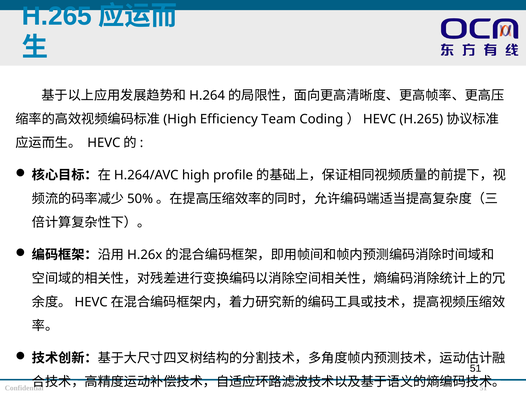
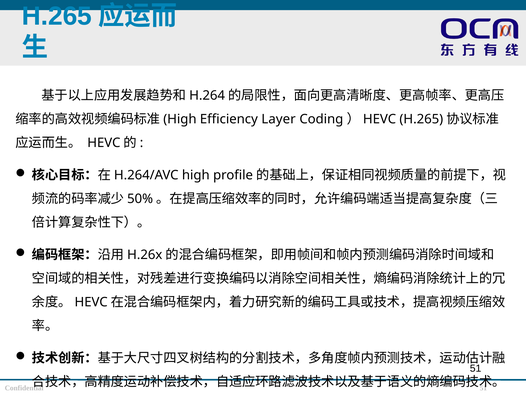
Team: Team -> Layer (279, 119)
